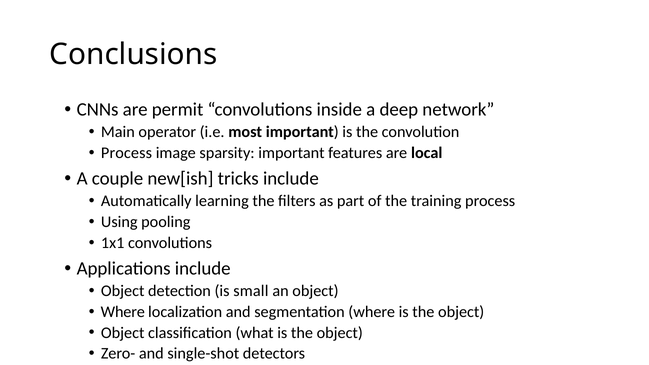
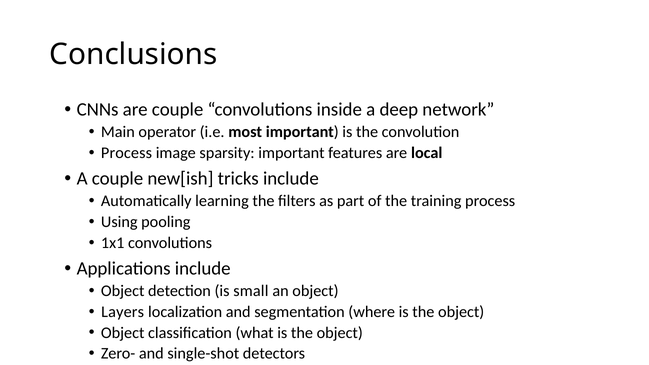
are permit: permit -> couple (178, 110)
Where: Where -> Layers (123, 312)
